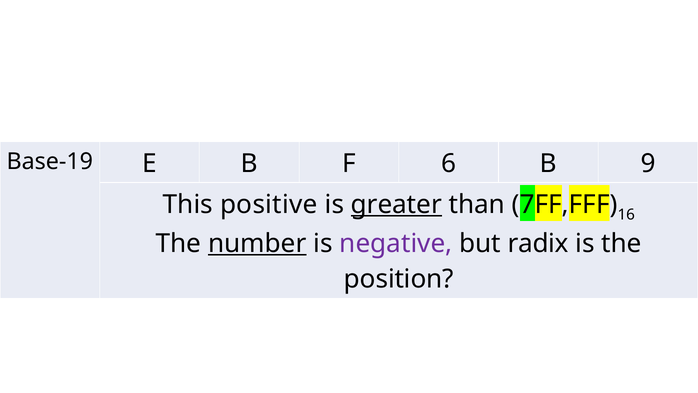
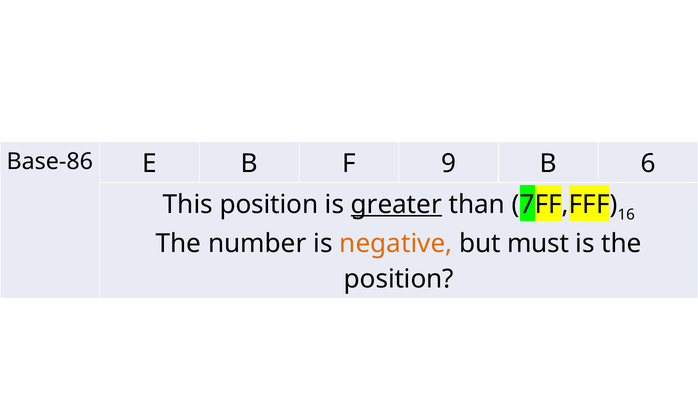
Base-19: Base-19 -> Base-86 (50, 161)
6: 6 -> 9 (449, 163)
9: 9 -> 6 (648, 163)
This positive: positive -> position (269, 204)
number underline: present -> none (257, 243)
negative colour: purple -> orange (396, 243)
radix: radix -> must (538, 243)
